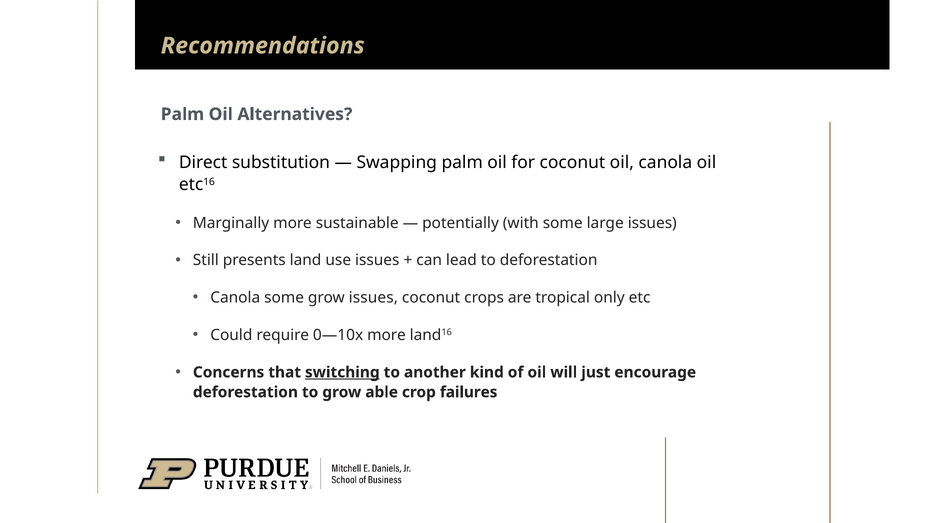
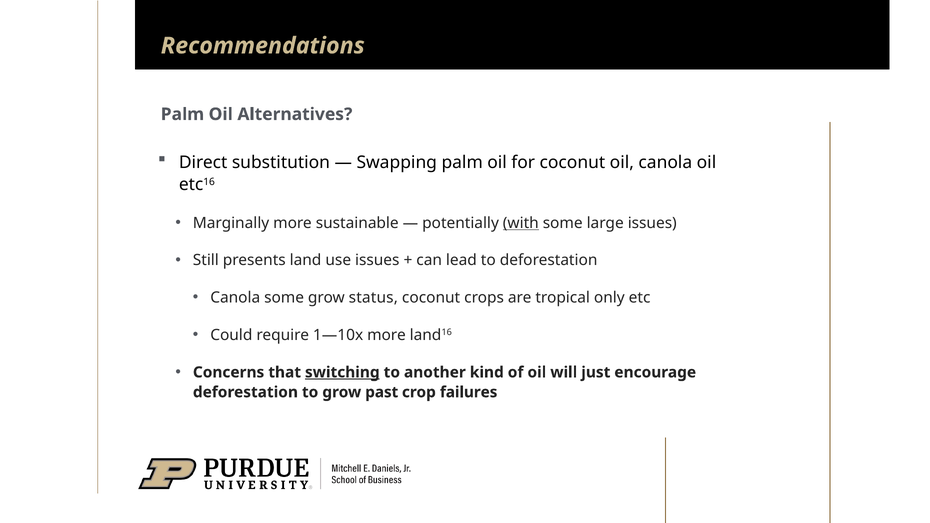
with underline: none -> present (521, 223)
grow issues: issues -> status (373, 298)
0—10x: 0—10x -> 1—10x (338, 335)
able: able -> past (382, 392)
